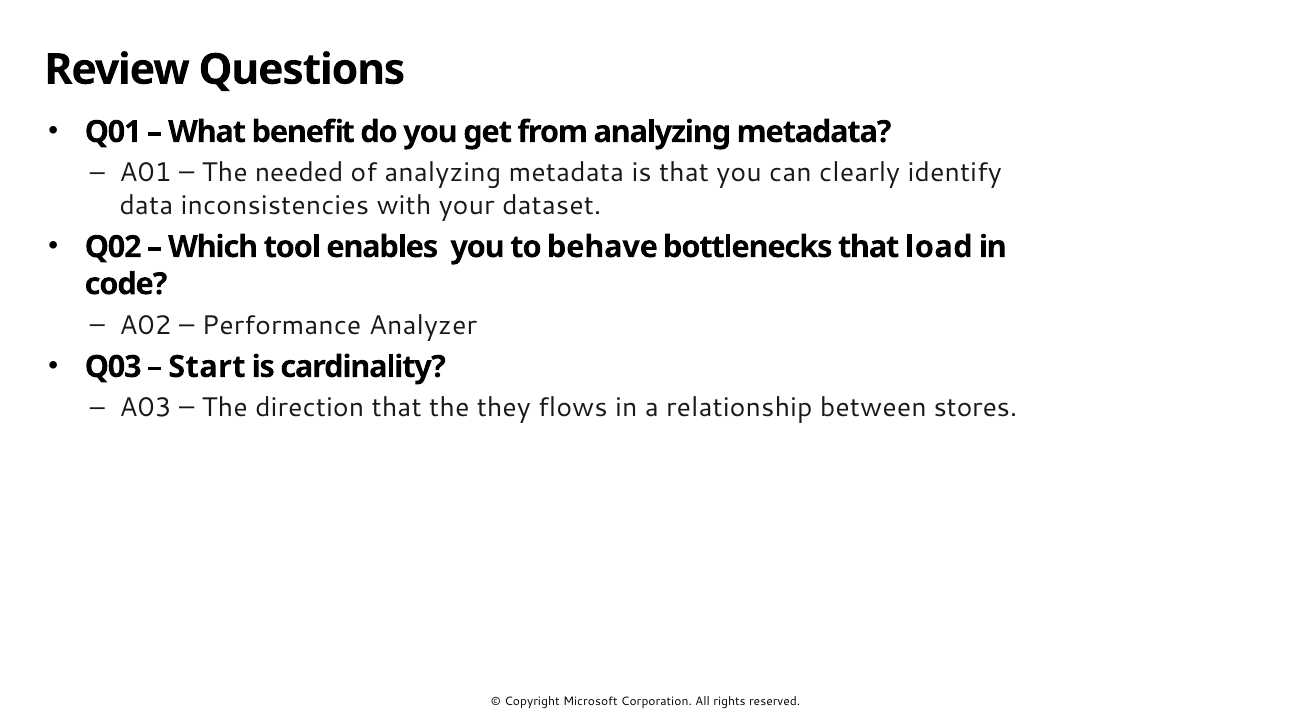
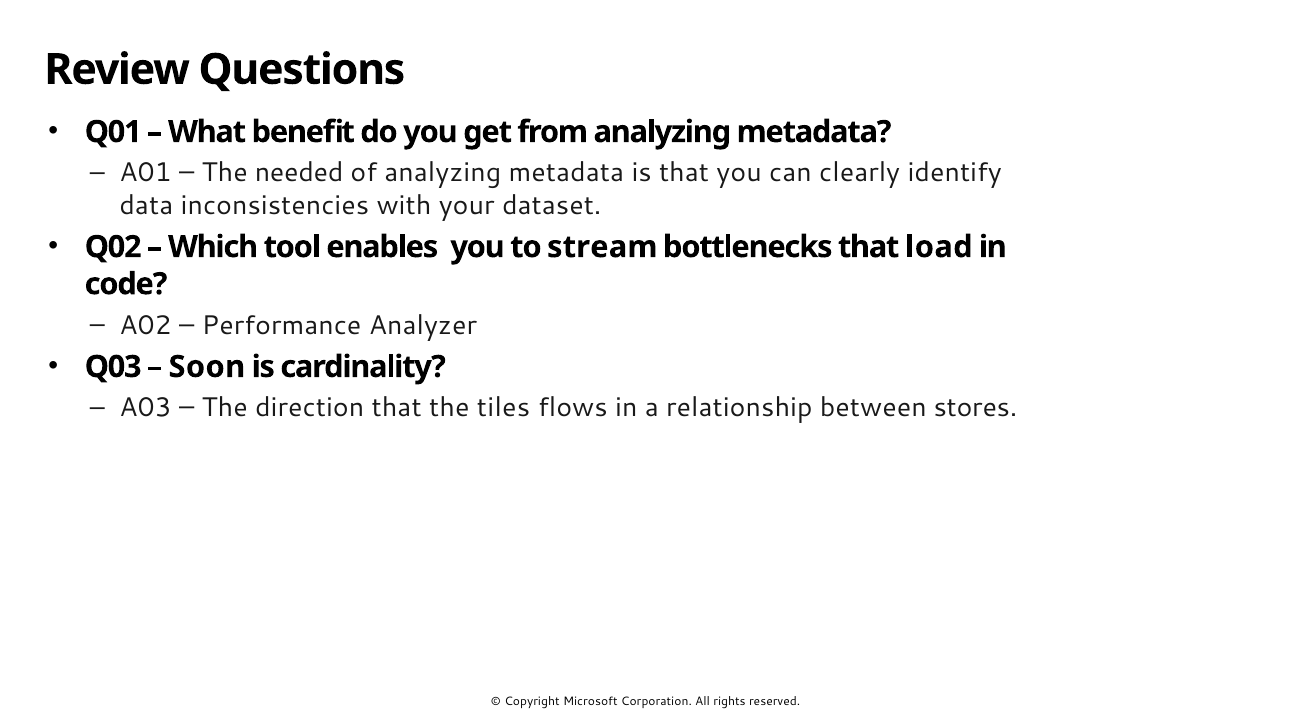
behave: behave -> stream (602, 247)
Start: Start -> Soon (207, 367)
they: they -> tiles (504, 408)
